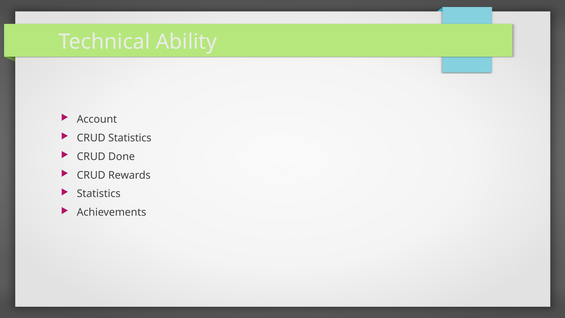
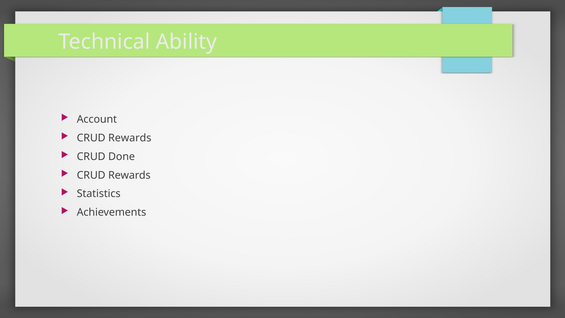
Statistics: Statistics -> Rewards (130, 138)
